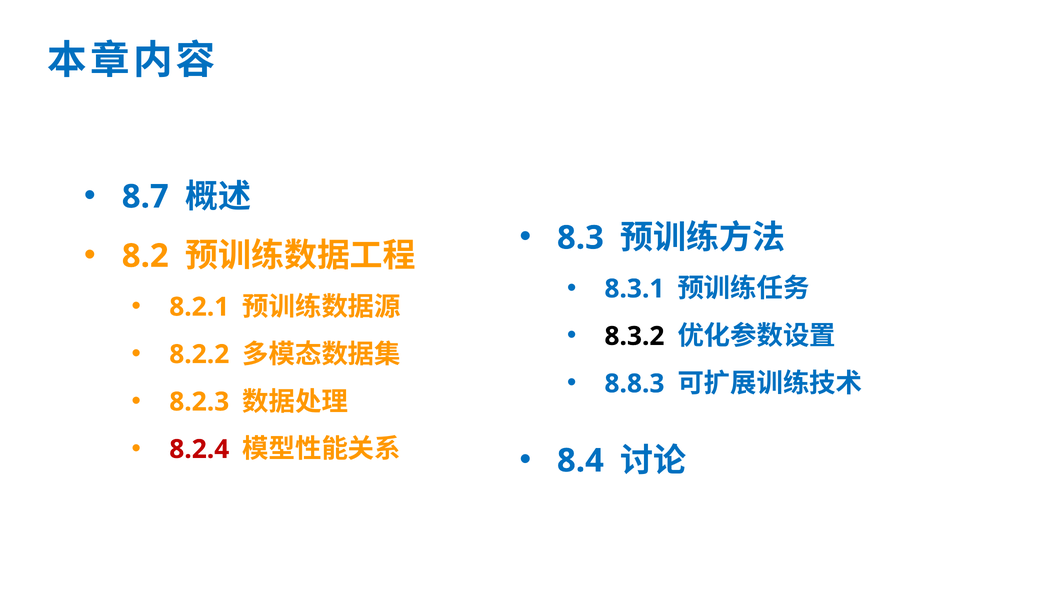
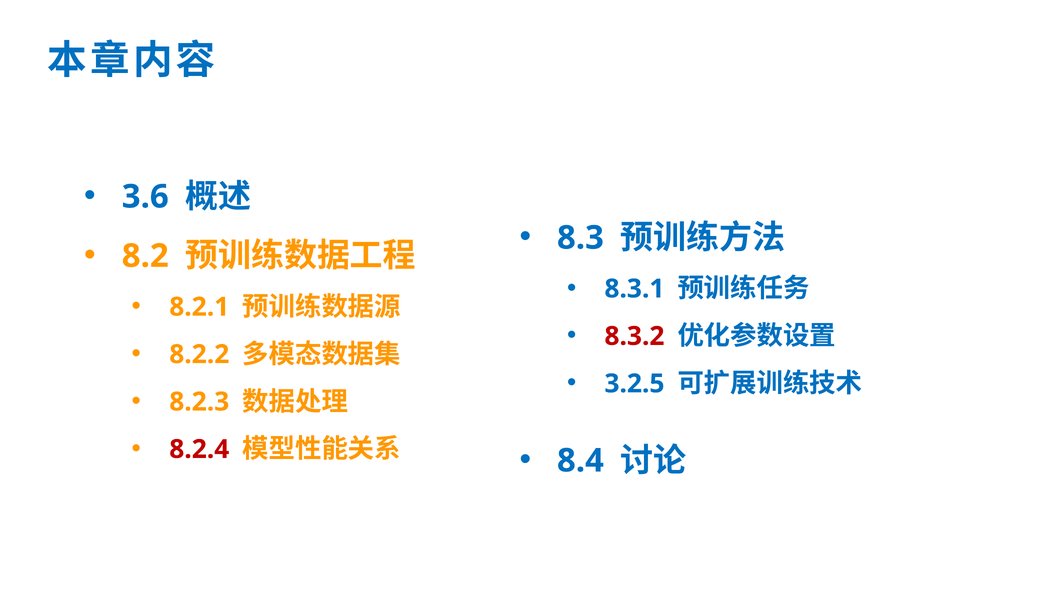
8.7: 8.7 -> 3.6 (145, 197)
8.3.2 colour: black -> red (634, 336)
8.8.3: 8.8.3 -> 3.2.5 (634, 384)
